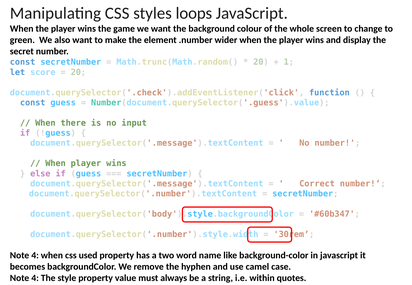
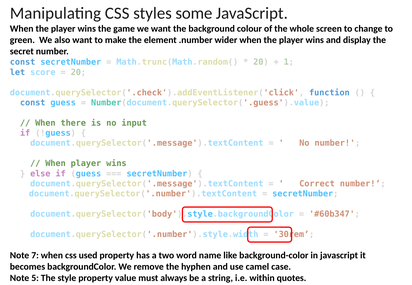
loops: loops -> some (194, 13)
4: 4 -> 7 (35, 256)
4: 4 -> 5 (35, 278)
